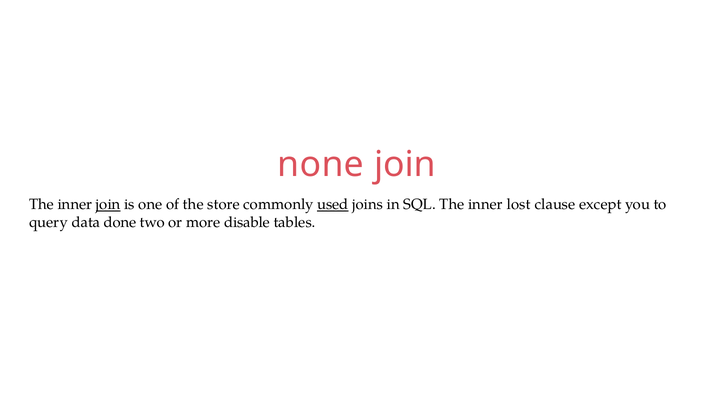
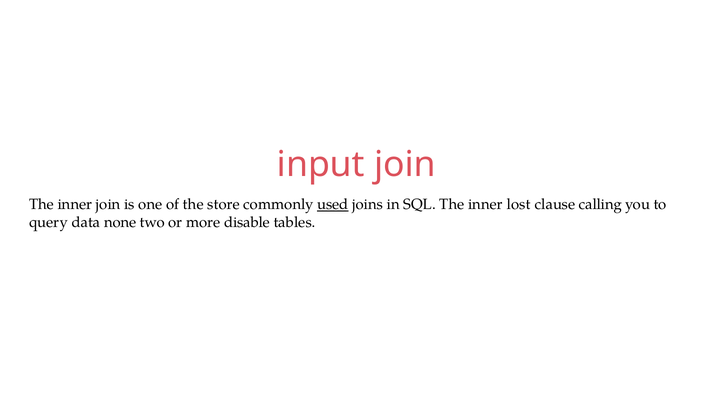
none: none -> input (321, 165)
join underline: present -> none (108, 205)
except: except -> calling (600, 205)
done: done -> none (120, 222)
